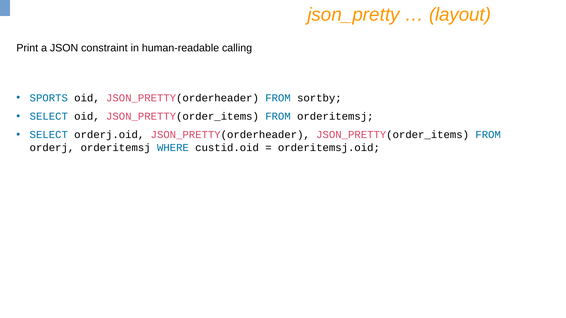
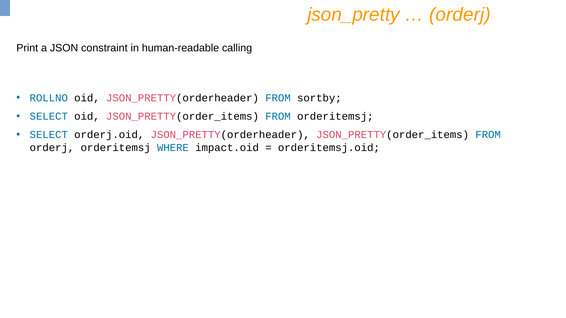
layout: layout -> orderj (460, 15)
SPORTS: SPORTS -> ROLLNO (49, 98)
custid.oid: custid.oid -> impact.oid (227, 148)
